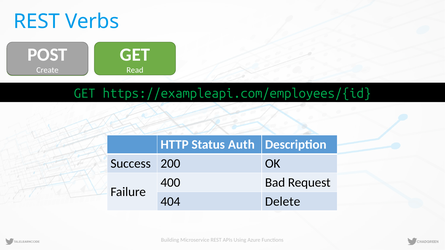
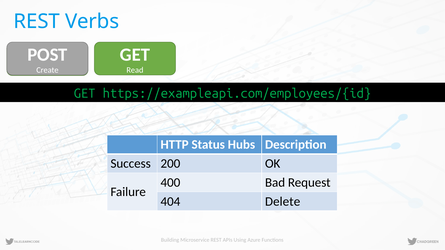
Auth: Auth -> Hubs (241, 145)
